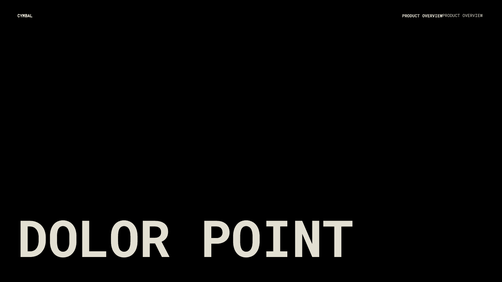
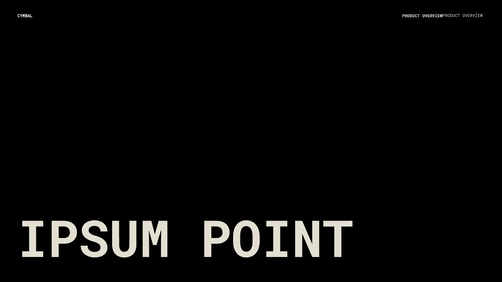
DOLOR: DOLOR -> IPSUM (94, 241)
